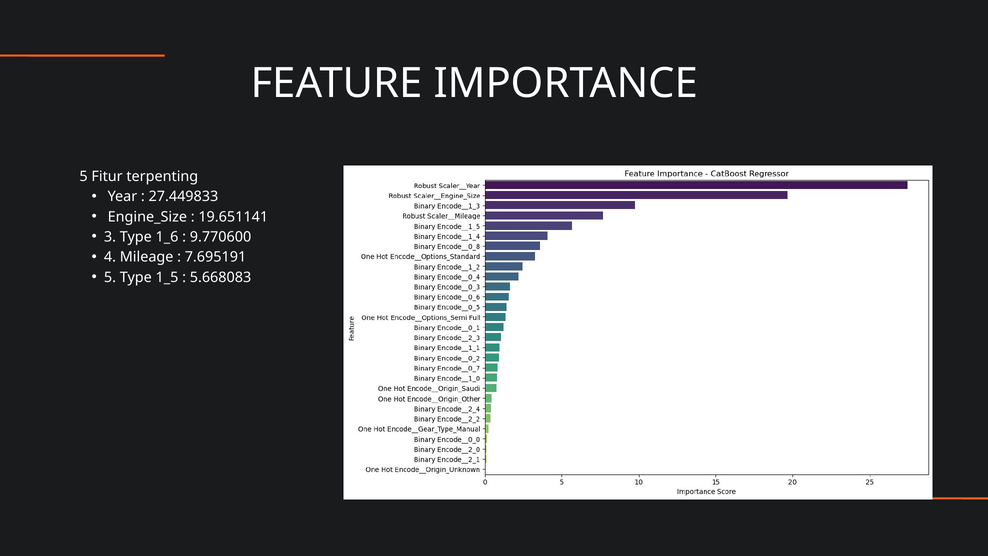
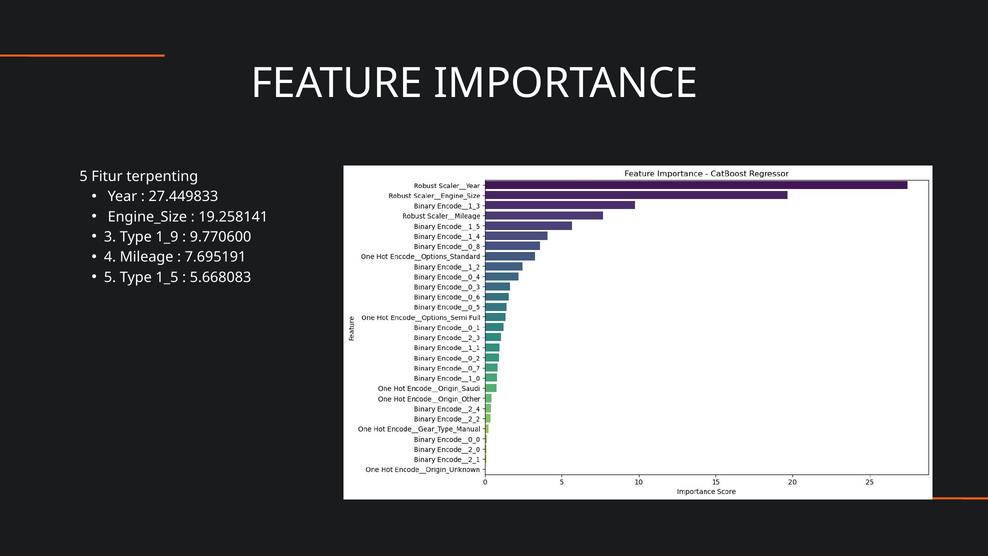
19.651141: 19.651141 -> 19.258141 (233, 217)
1_6: 1_6 -> 1_9 (167, 237)
